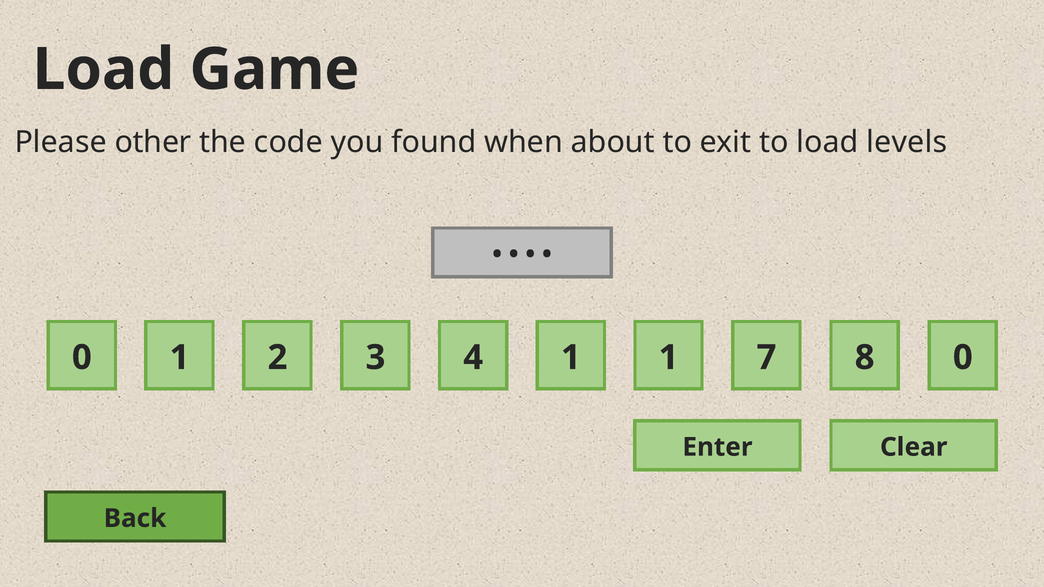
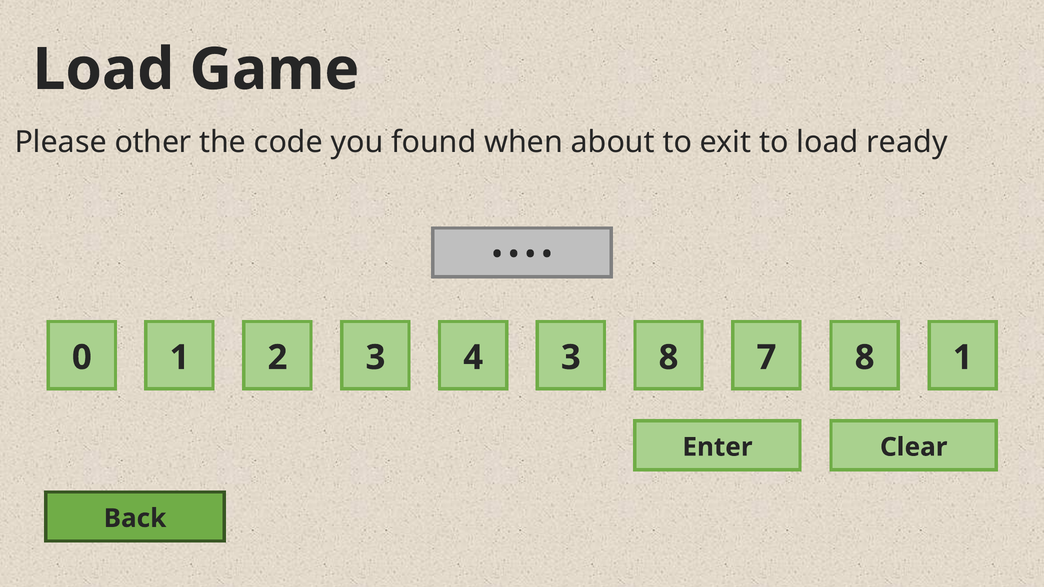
levels: levels -> ready (907, 142)
4 1: 1 -> 3 (571, 358)
1 1: 1 -> 8 (669, 358)
0 0: 0 -> 1 (963, 358)
